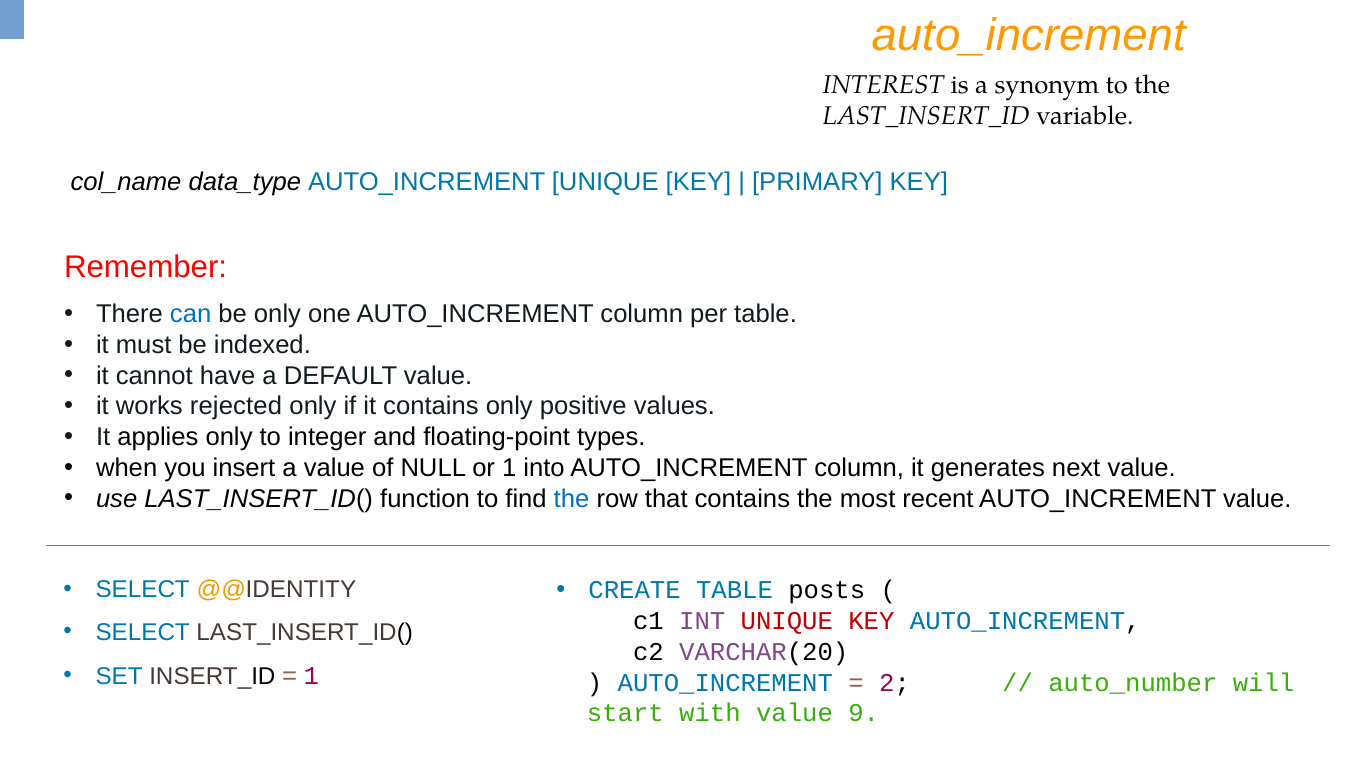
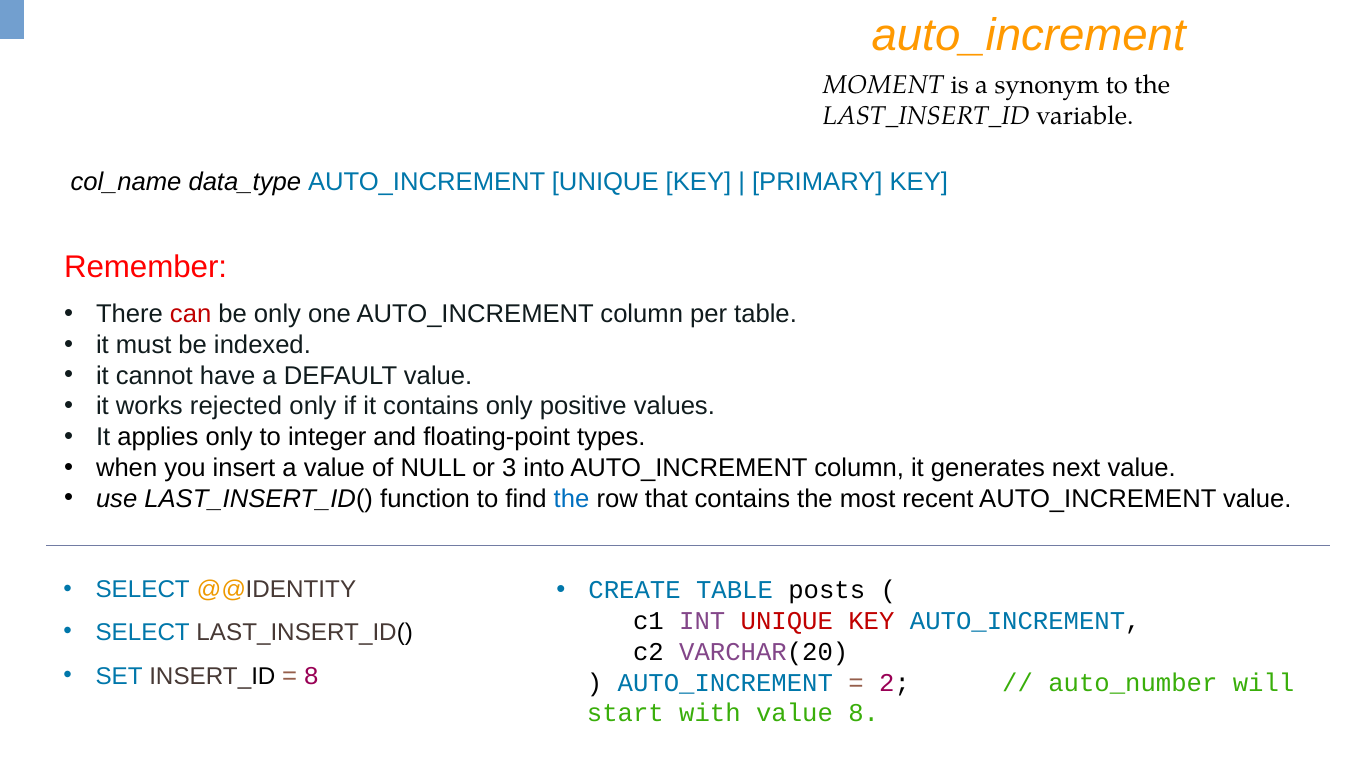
INTEREST: INTEREST -> MOMENT (883, 85)
can colour: blue -> red (191, 314)
or 1: 1 -> 3 (509, 468)
1: 1 -> 8 (311, 676)
value 9: 9 -> 8 (864, 713)
